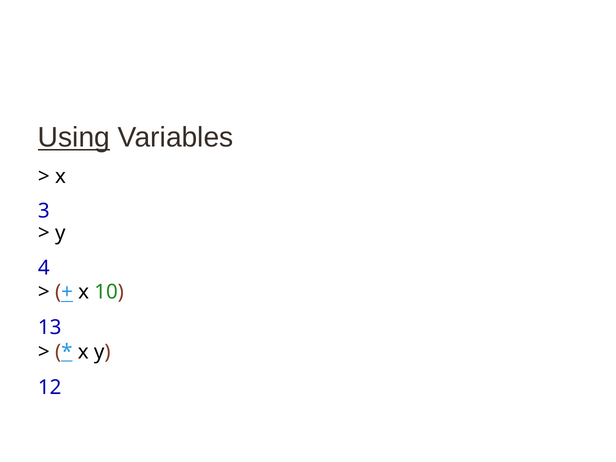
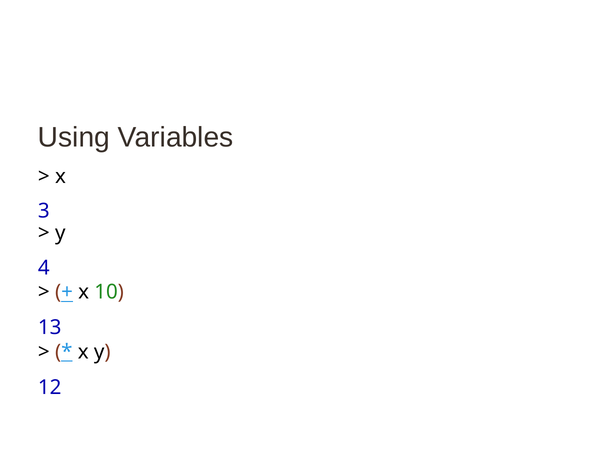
Using underline: present -> none (74, 138)
